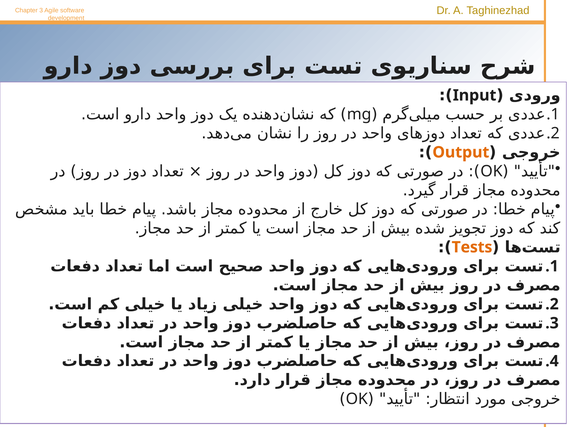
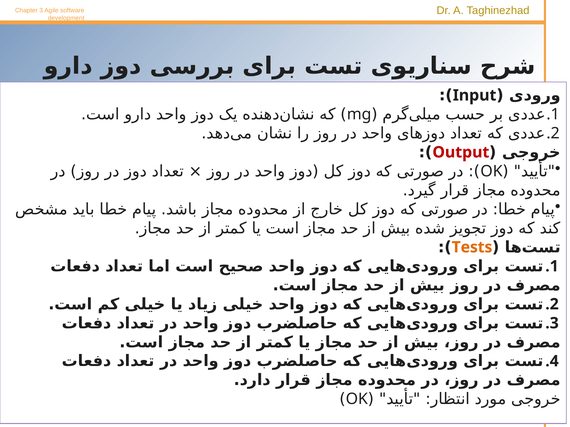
Output colour: orange -> red (461, 152)
